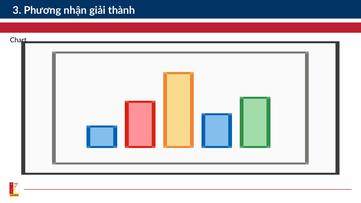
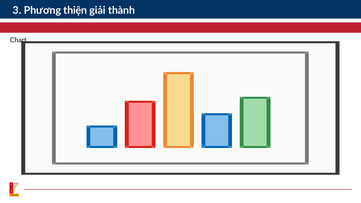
nhận: nhận -> thiện (75, 10)
